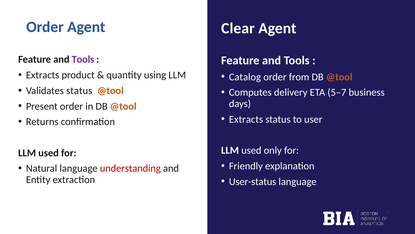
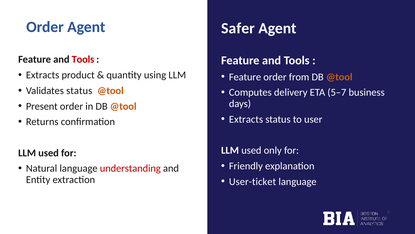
Clear: Clear -> Safer (238, 28)
Tools colour: purple -> red (83, 59)
Catalog: Catalog -> Feature (245, 77)
User-status: User-status -> User-ticket (253, 181)
